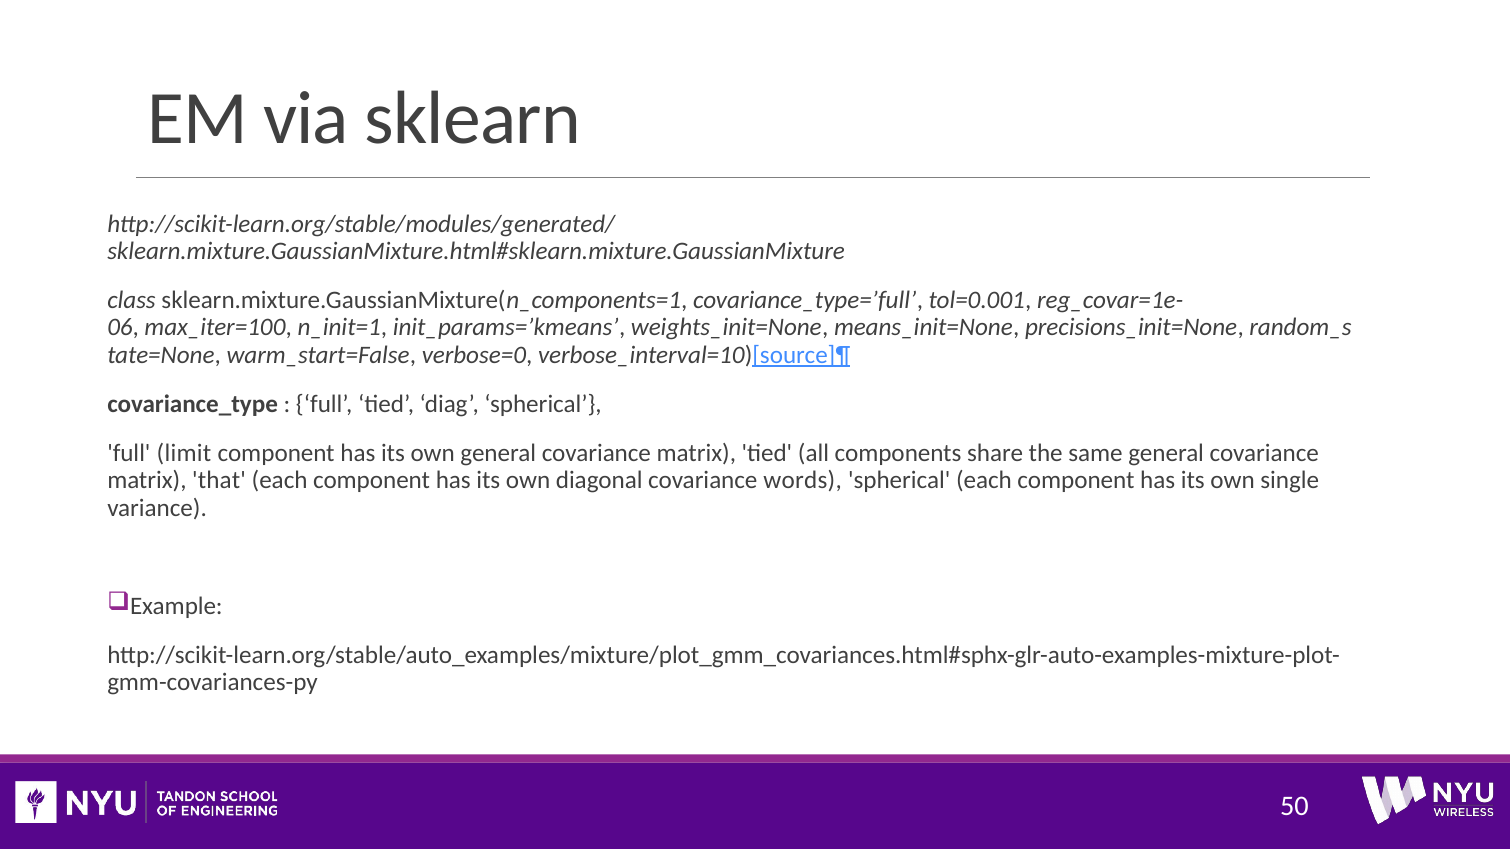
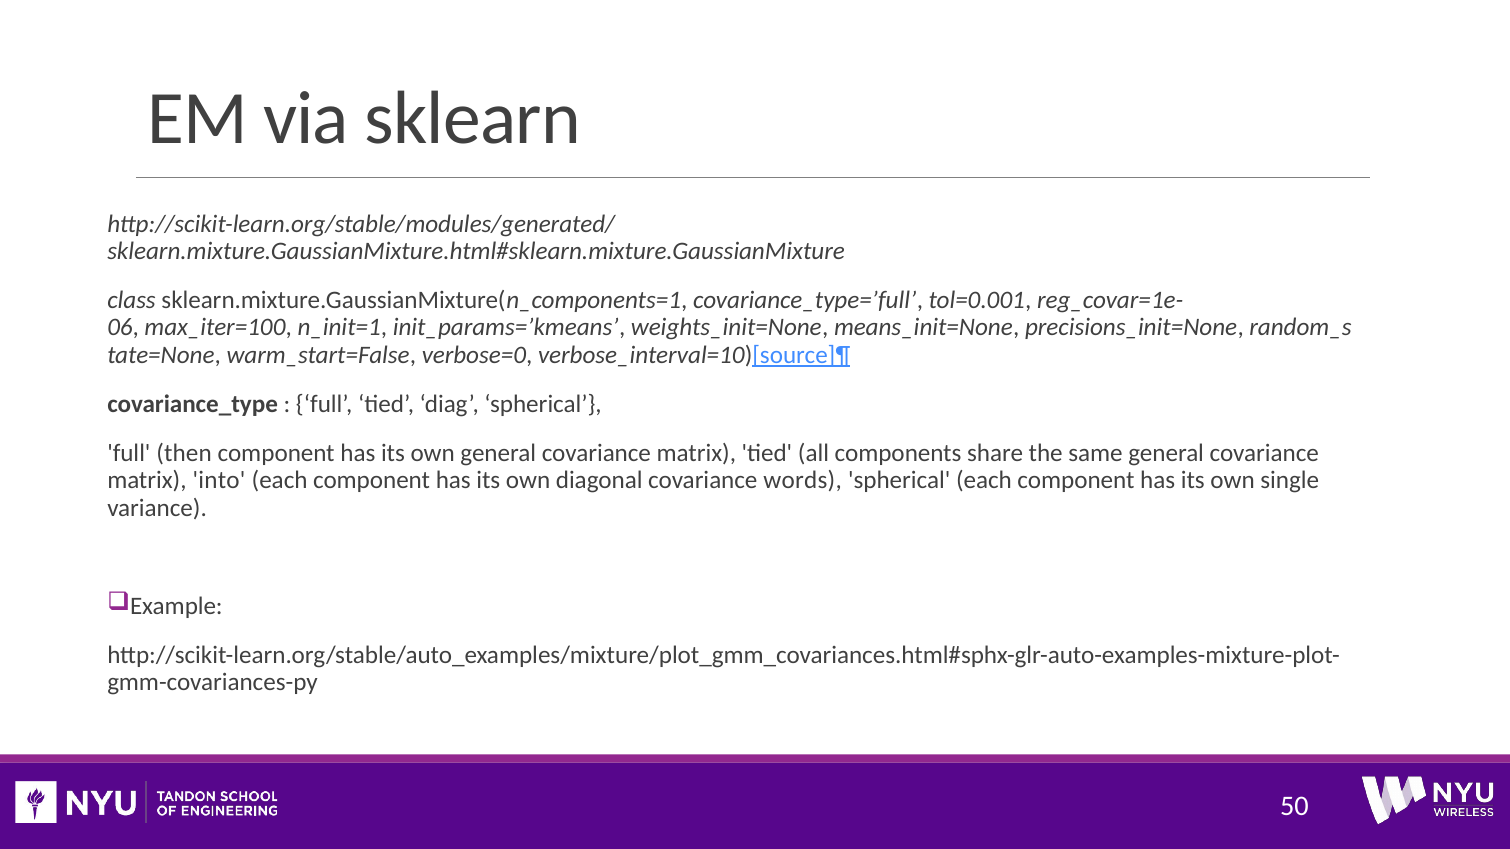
limit: limit -> then (184, 454)
that: that -> into (219, 481)
